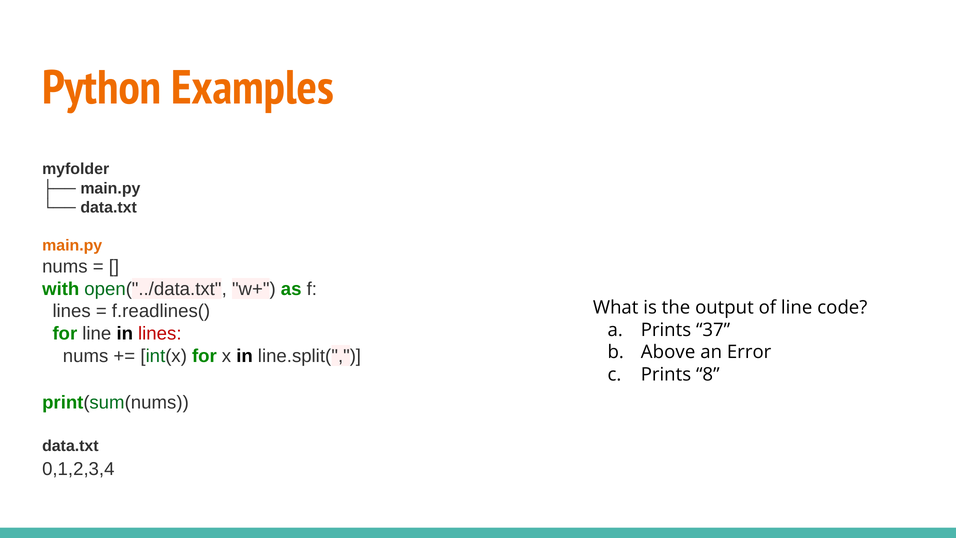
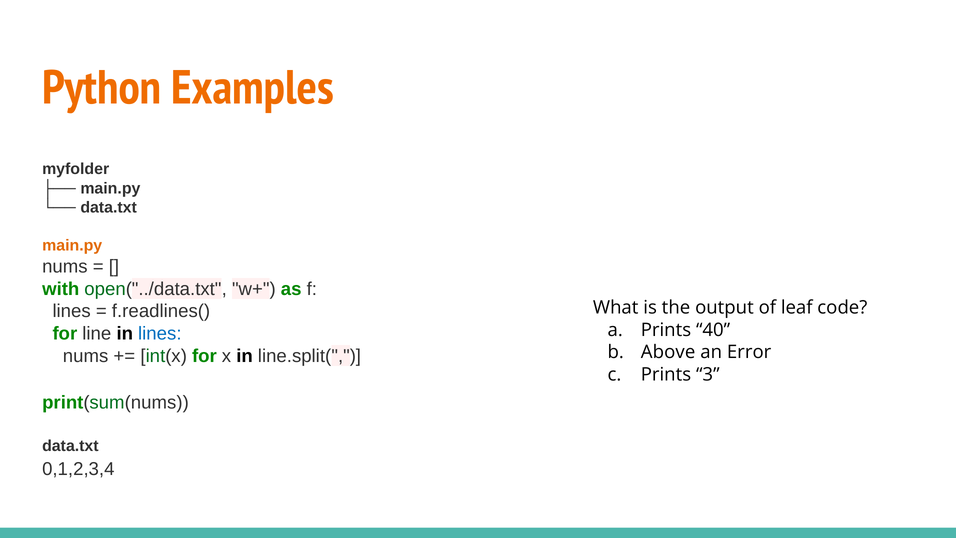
of line: line -> leaf (797, 307)
37: 37 -> 40 (713, 330)
lines colour: red -> blue (160, 333)
8: 8 -> 3 (708, 374)
